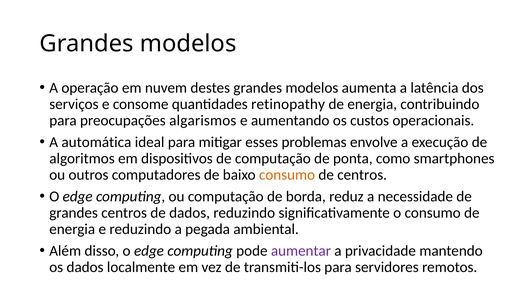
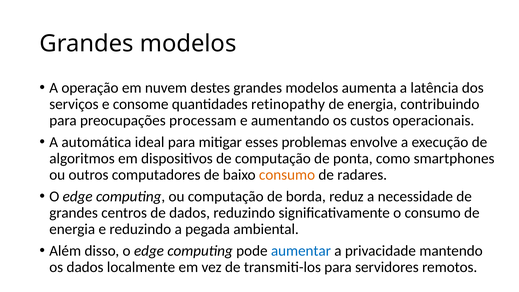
algarismos: algarismos -> processam (203, 120)
de centros: centros -> radares (362, 175)
aumentar colour: purple -> blue (301, 251)
